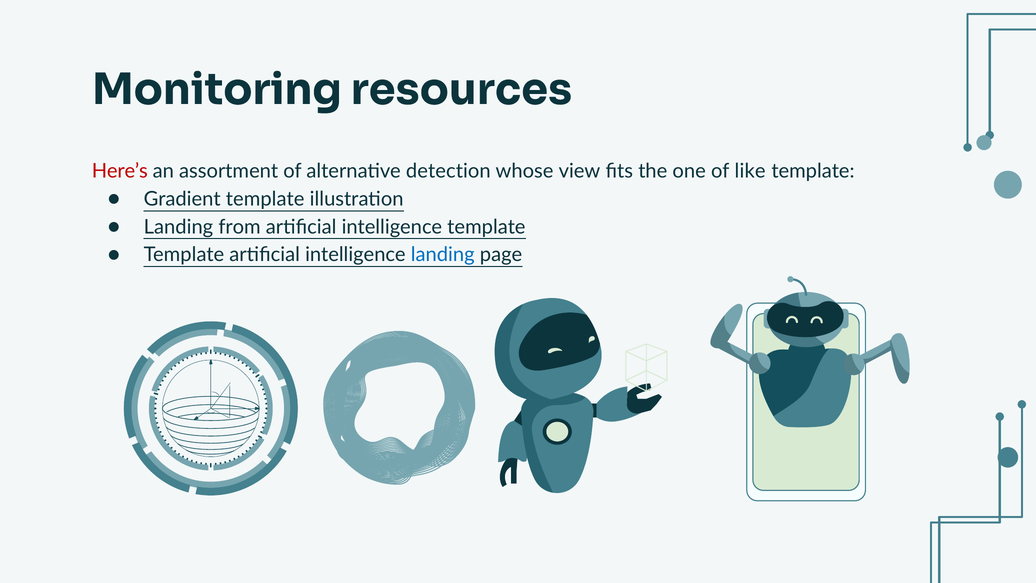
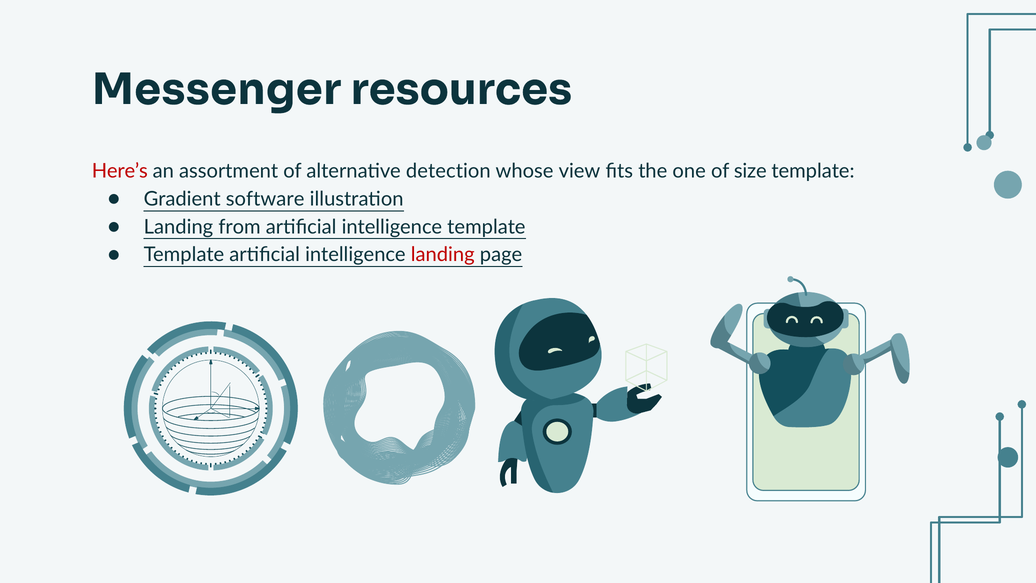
Monitoring: Monitoring -> Messenger (217, 90)
like: like -> size (750, 171)
Gradient template: template -> software (265, 199)
landing colour: blue -> red (443, 255)
